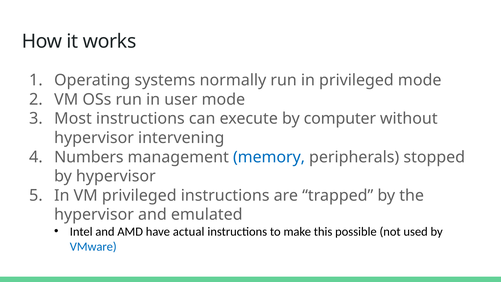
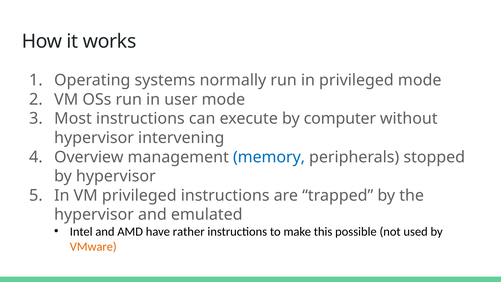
Numbers: Numbers -> Overview (89, 157)
actual: actual -> rather (189, 231)
VMware colour: blue -> orange (93, 246)
